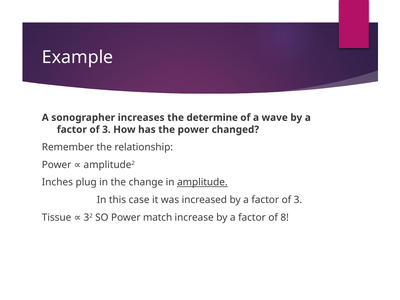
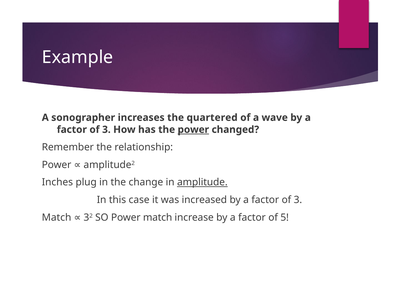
determine: determine -> quartered (212, 118)
power underline: none -> present (193, 130)
8: 8 -> 5 (285, 217)
Tissue: Tissue -> Match (57, 217)
